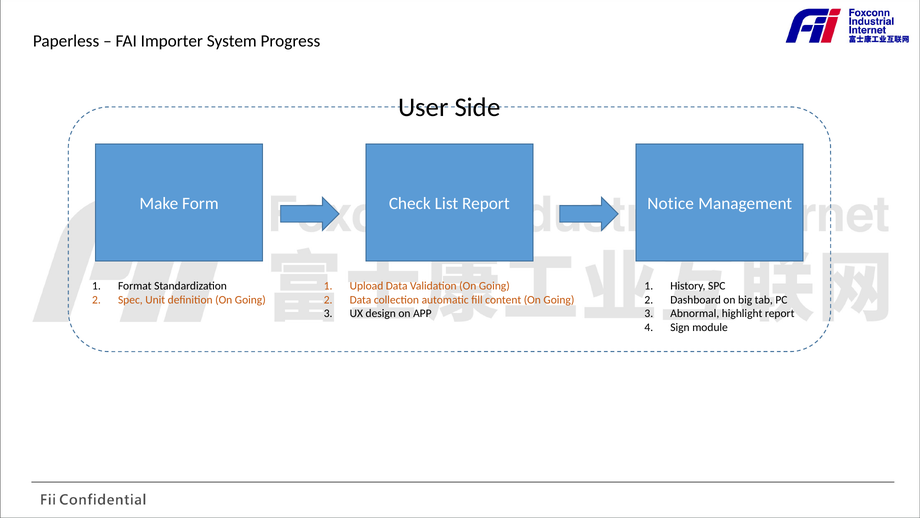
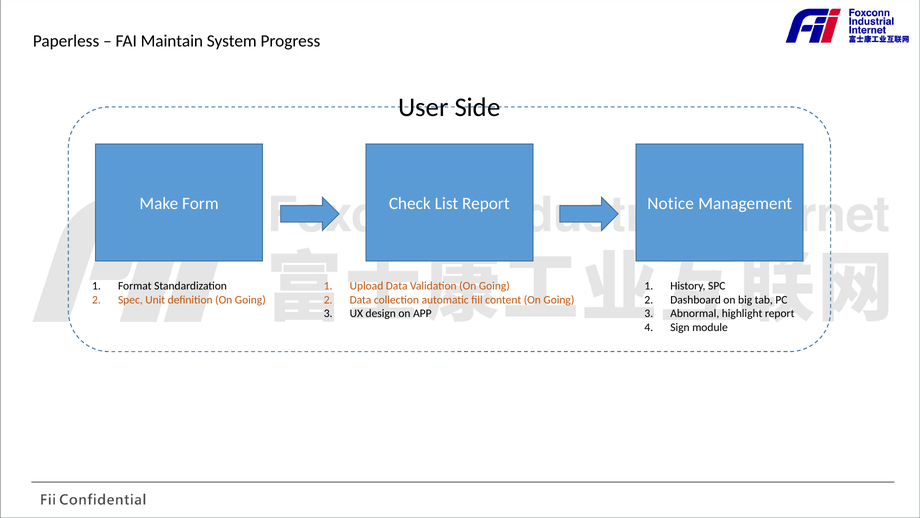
Importer: Importer -> Maintain (172, 41)
